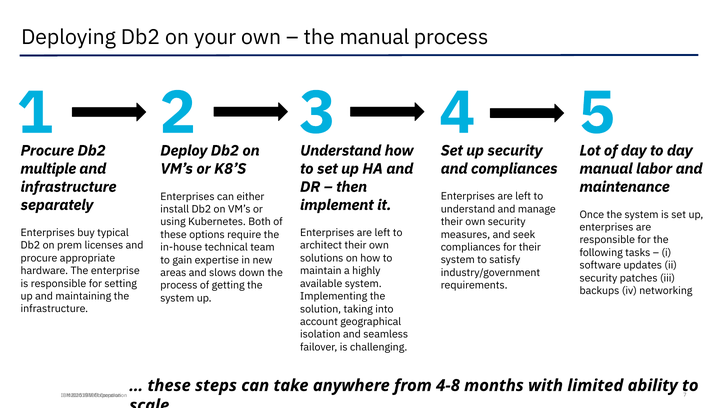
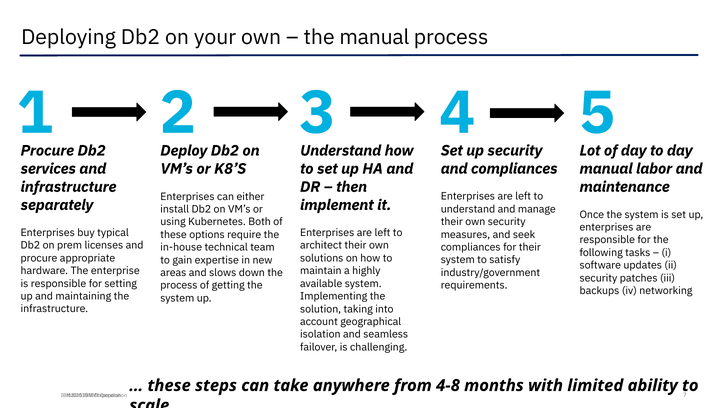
multiple: multiple -> services (48, 169)
